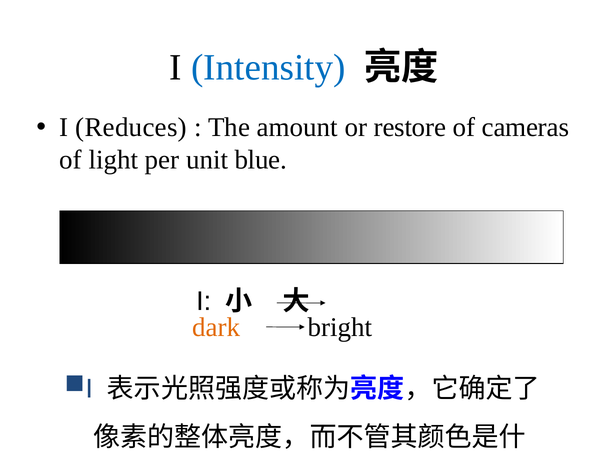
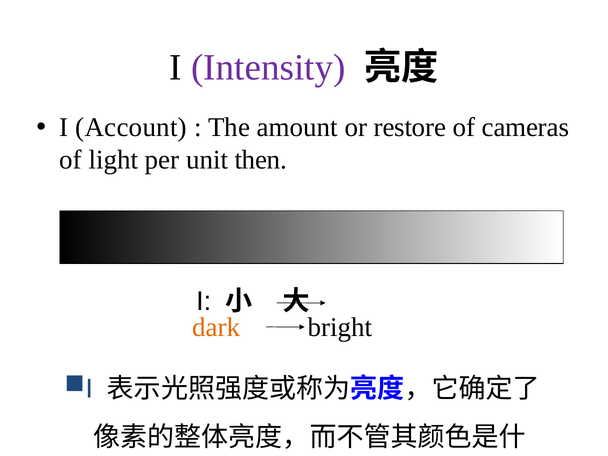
Intensity colour: blue -> purple (268, 68)
Reduces: Reduces -> Account (131, 128)
blue: blue -> then (261, 160)
